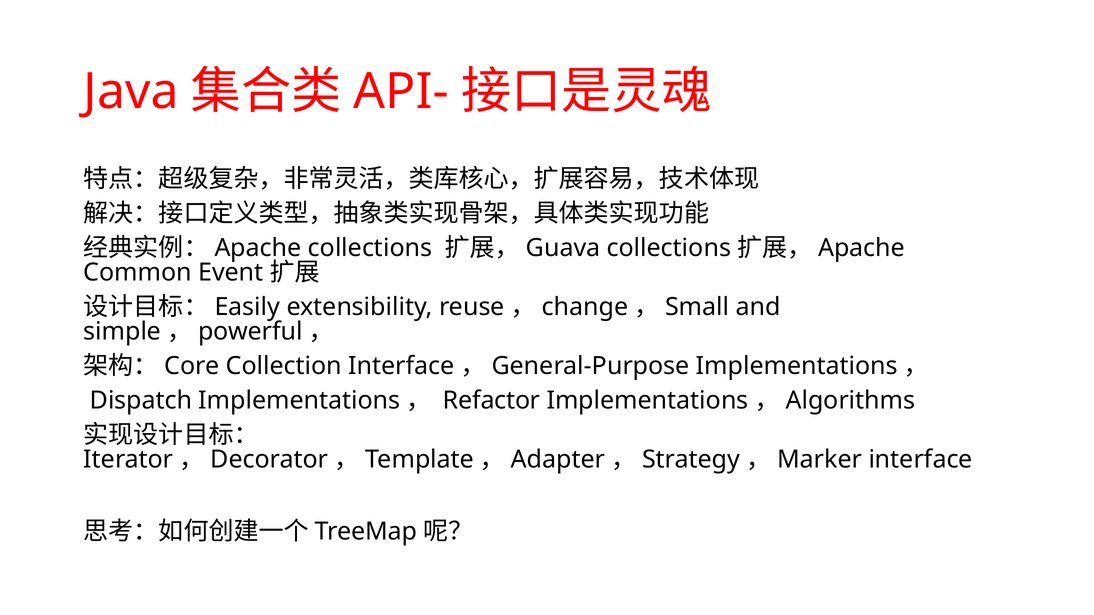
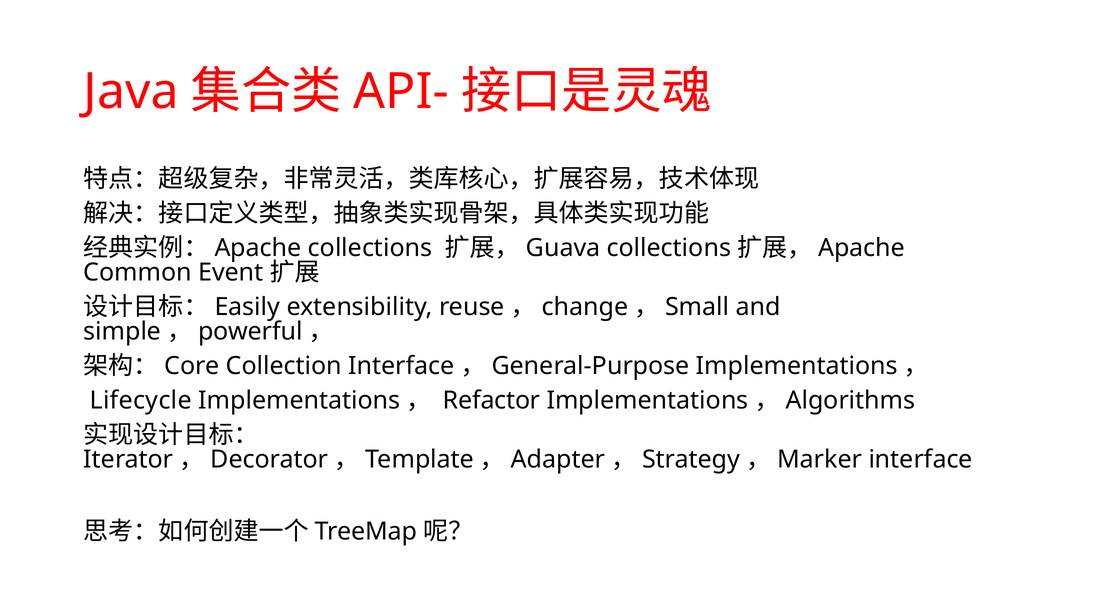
Dispatch: Dispatch -> Lifecycle (141, 401)
